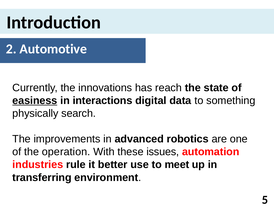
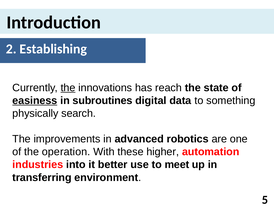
Automotive: Automotive -> Establishing (53, 49)
the underline: none -> present (68, 87)
interactions: interactions -> subroutines (103, 100)
issues: issues -> higher (163, 151)
rule: rule -> into (76, 164)
